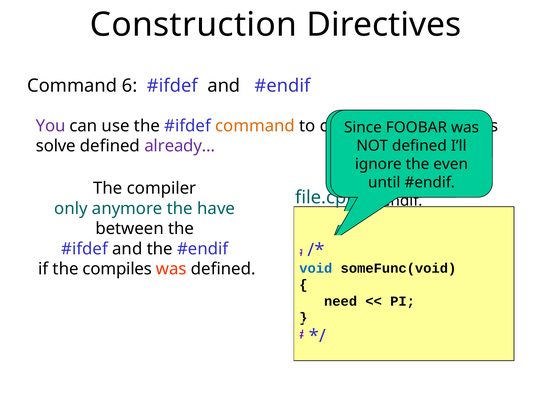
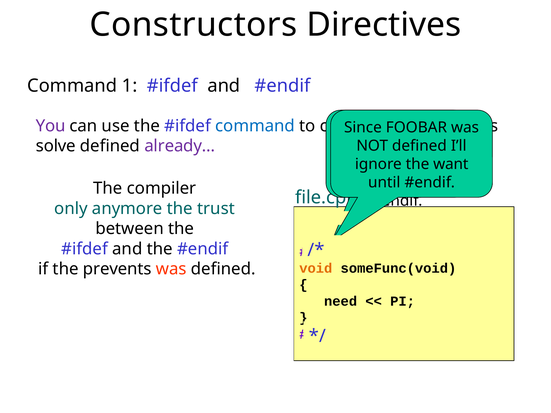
Construction: Construction -> Constructors (193, 25)
6: 6 -> 1 (130, 86)
command colour: orange -> blue (255, 126)
even: even -> want (451, 164)
have: have -> trust (216, 209)
void colour: blue -> orange (316, 268)
compiles: compiles -> prevents (117, 269)
